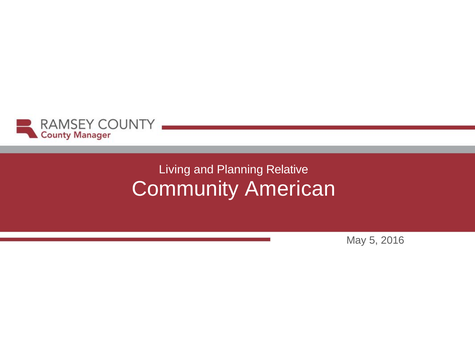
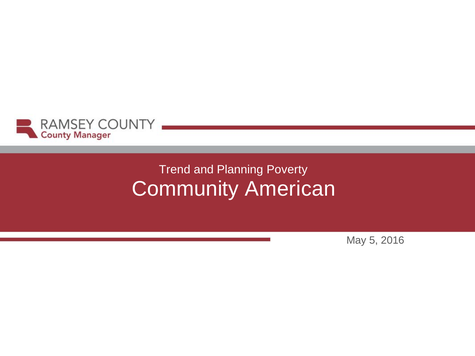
Living: Living -> Trend (175, 170)
Relative: Relative -> Poverty (287, 170)
